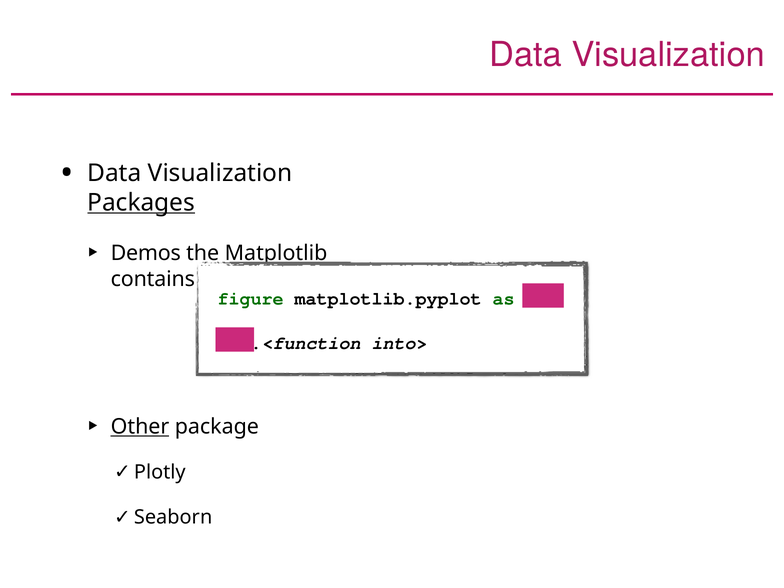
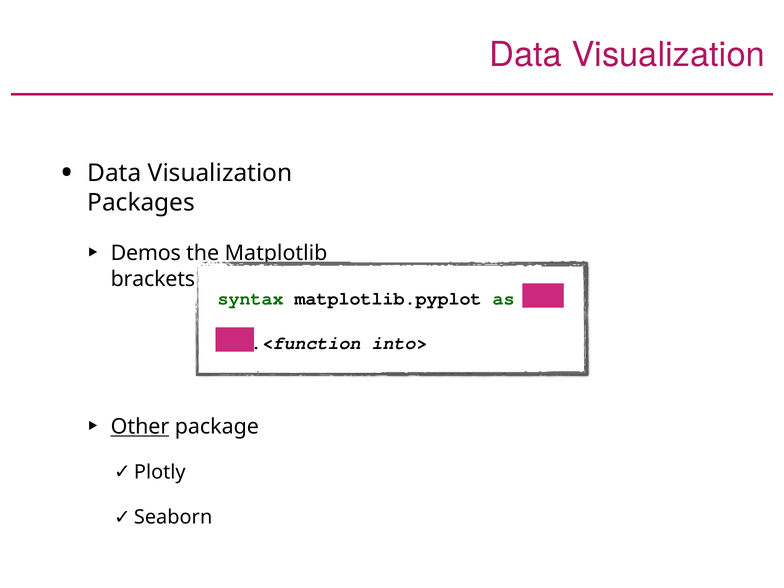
Packages underline: present -> none (141, 202)
contains: contains -> brackets (153, 279)
figure: figure -> syntax (251, 299)
